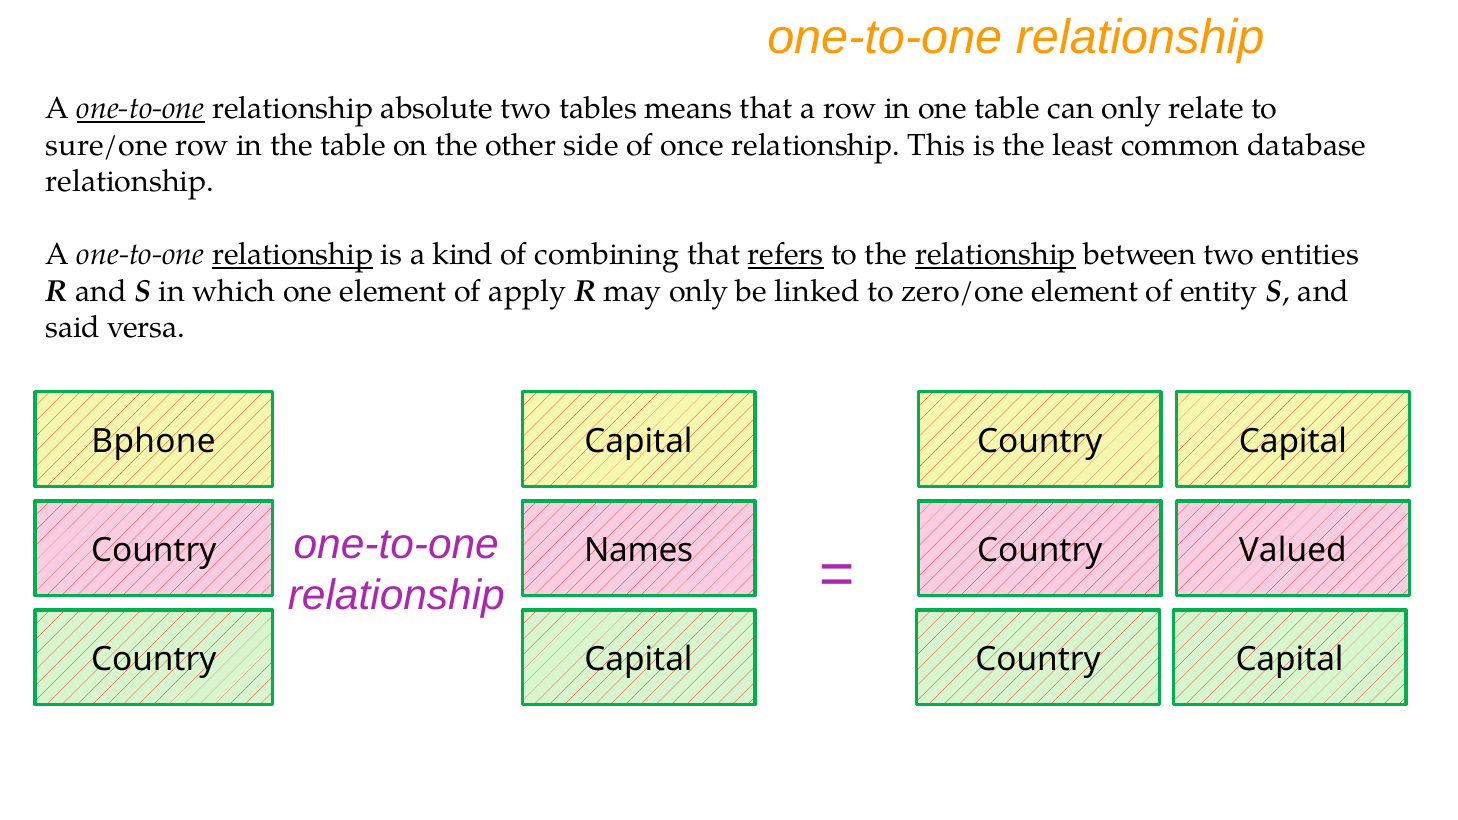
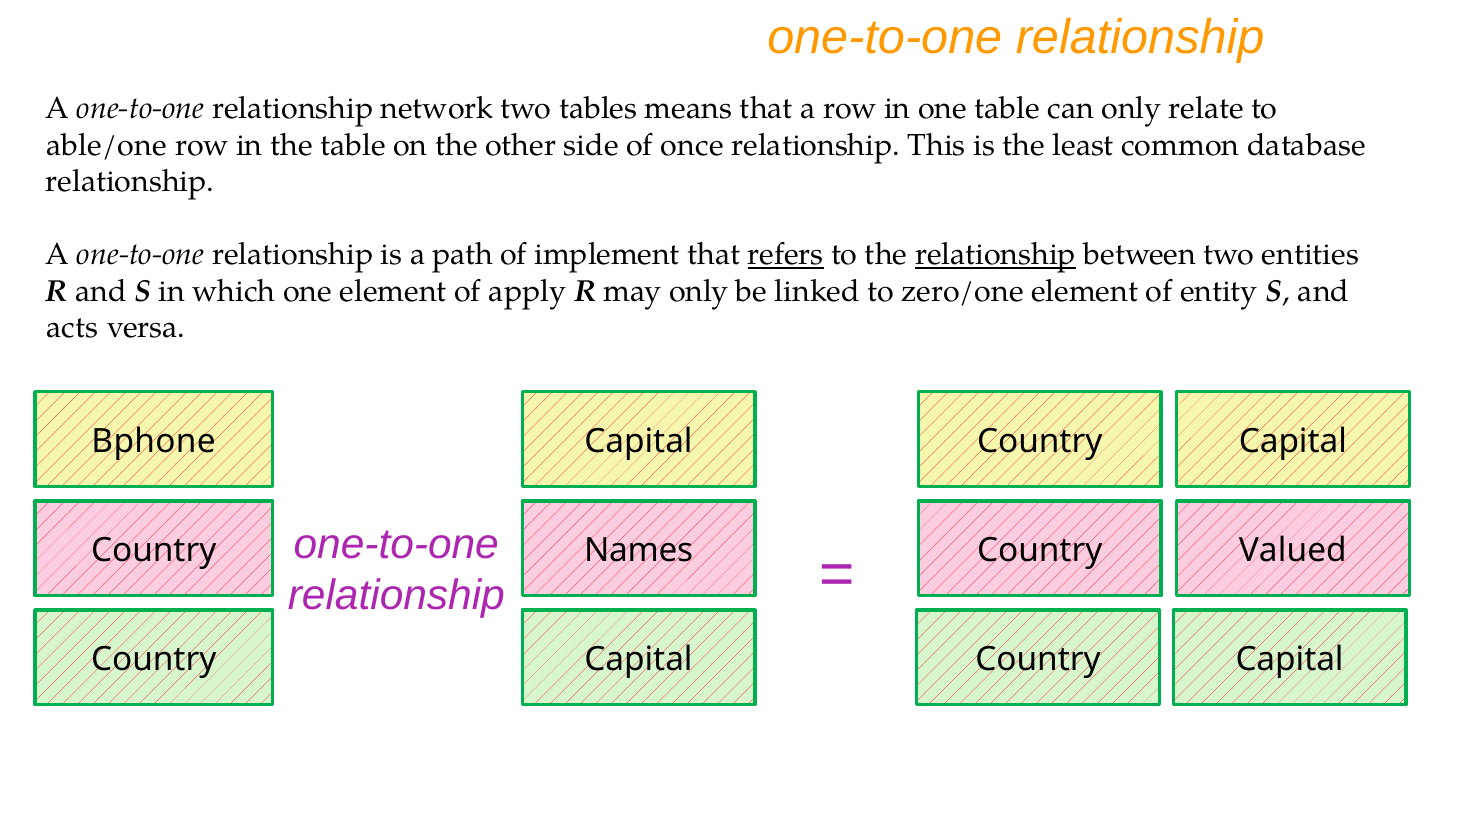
one-to-one underline: present -> none (141, 109)
absolute: absolute -> network (437, 109)
sure/one: sure/one -> able/one (107, 145)
relationship underline: present -> none (293, 255)
kind: kind -> path (463, 255)
combining: combining -> implement (607, 255)
said: said -> acts (73, 328)
